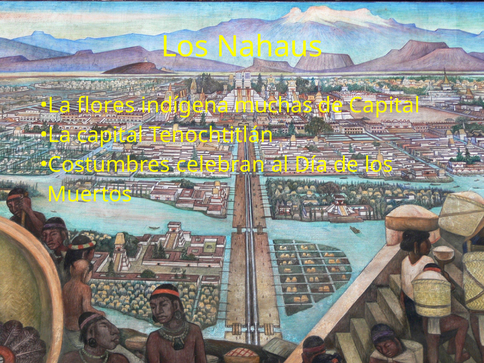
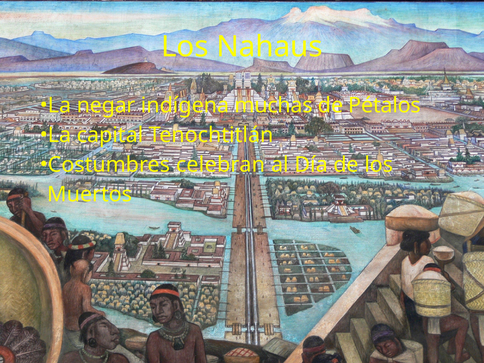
flores: flores -> negar (106, 105)
de Capital: Capital -> Pétalos (385, 105)
